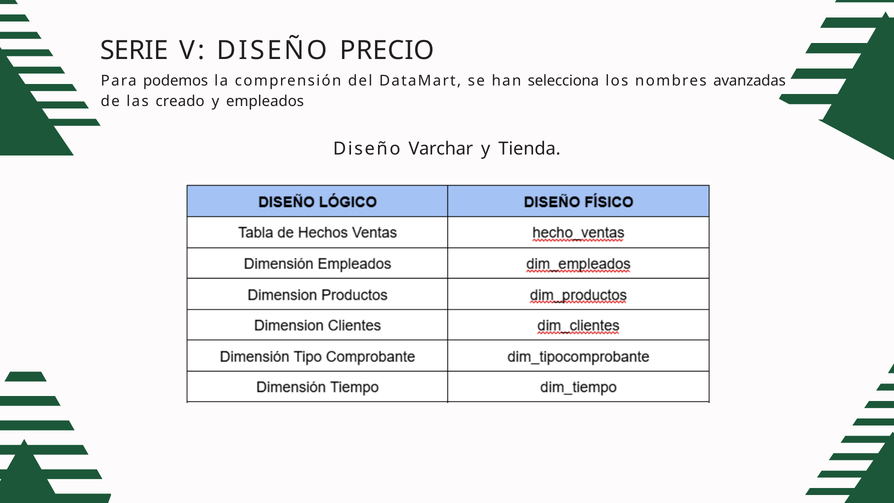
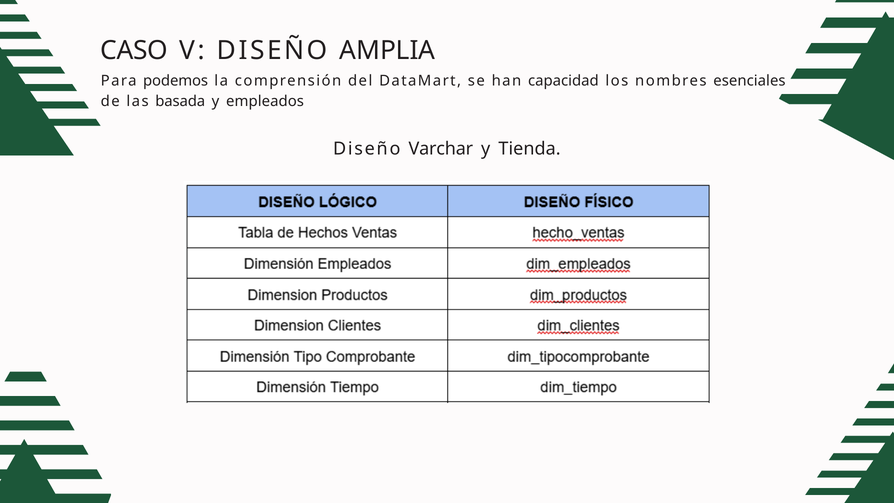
SERIE: SERIE -> CASO (134, 50)
PRECIO: PRECIO -> AMPLIA (387, 50)
selecciona: selecciona -> capacidad (563, 81)
avanzadas: avanzadas -> esenciales (749, 81)
creado: creado -> basada (180, 102)
